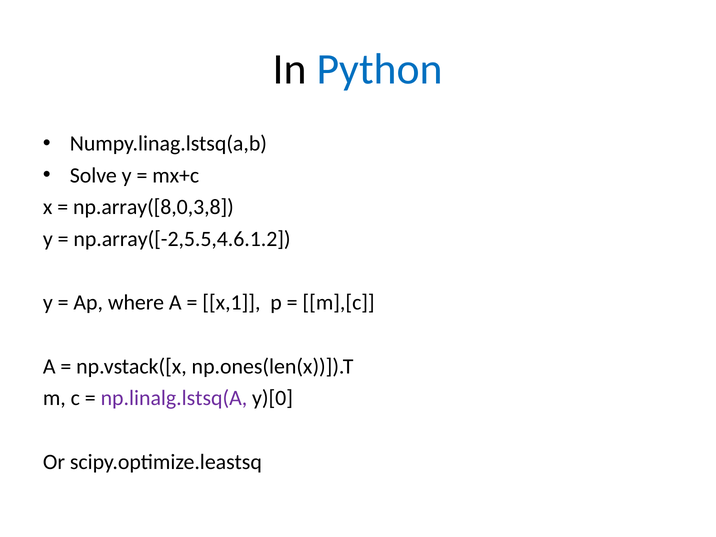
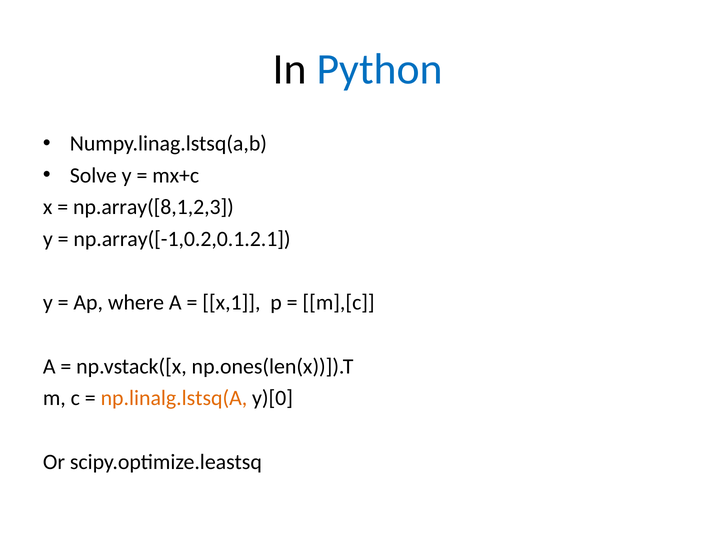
np.array([8,0,3,8: np.array([8,0,3,8 -> np.array([8,1,2,3 (153, 207)
np.array([-2,5.5,4.6.1.2: np.array([-2,5.5,4.6.1.2 -> np.array([-1,0.2,0.1.2.1 (182, 239)
np.linalg.lstsq(A colour: purple -> orange (174, 398)
